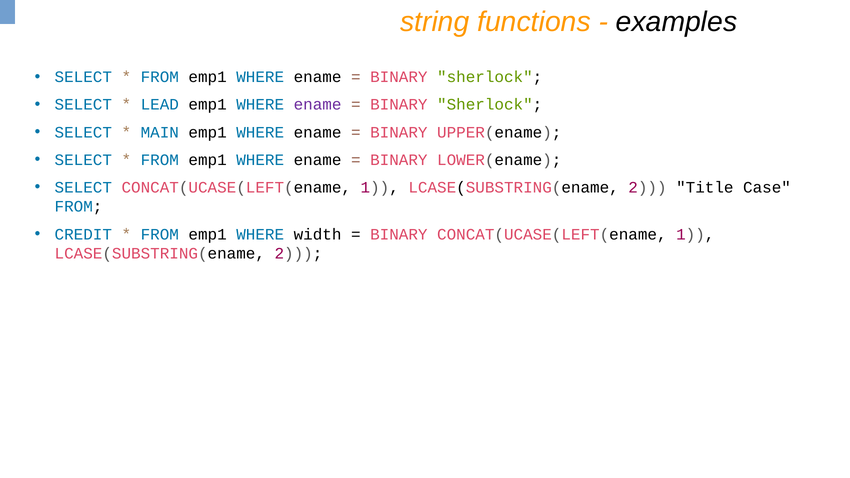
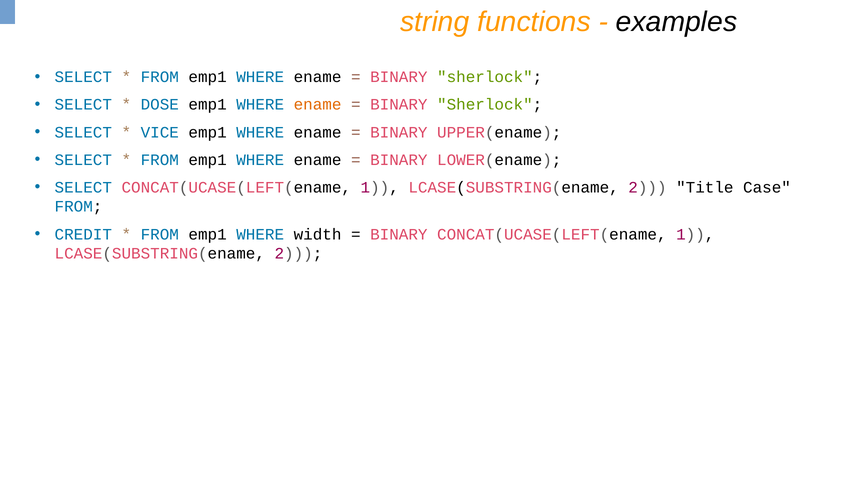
LEAD: LEAD -> DOSE (160, 105)
ename colour: purple -> orange (318, 105)
MAIN: MAIN -> VICE (160, 132)
